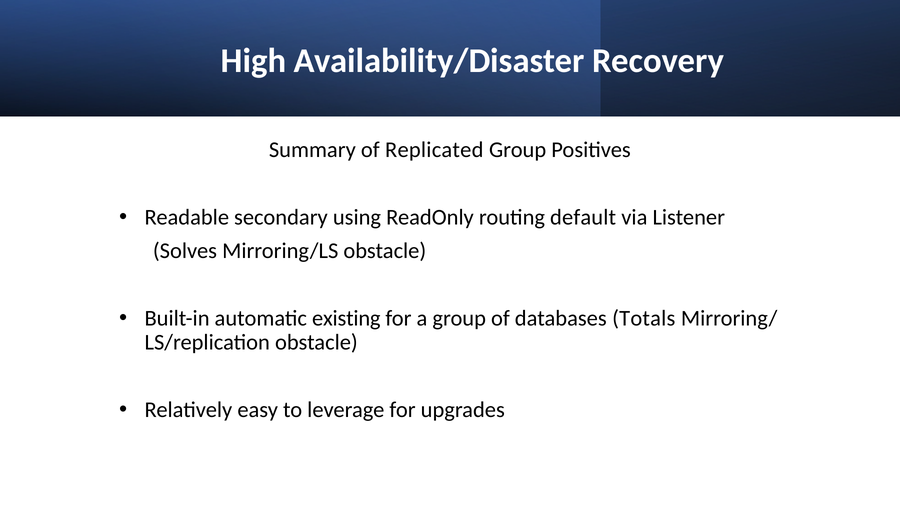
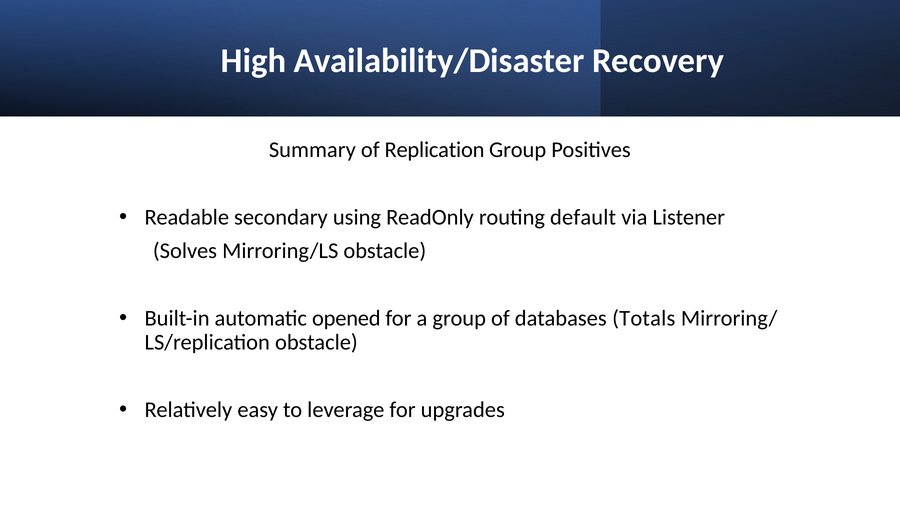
Replicated: Replicated -> Replication (435, 150)
existing: existing -> opened (346, 318)
